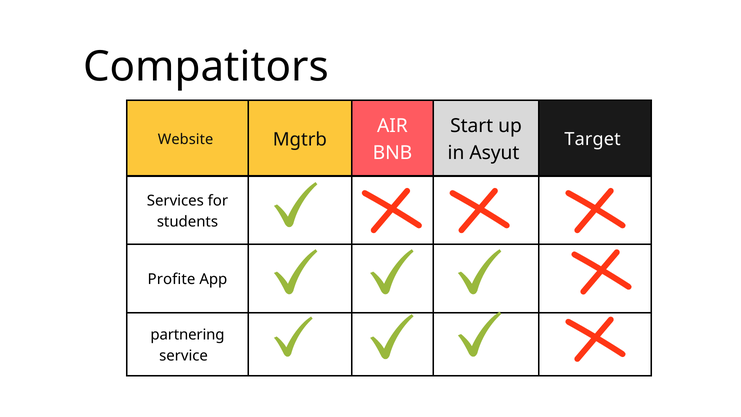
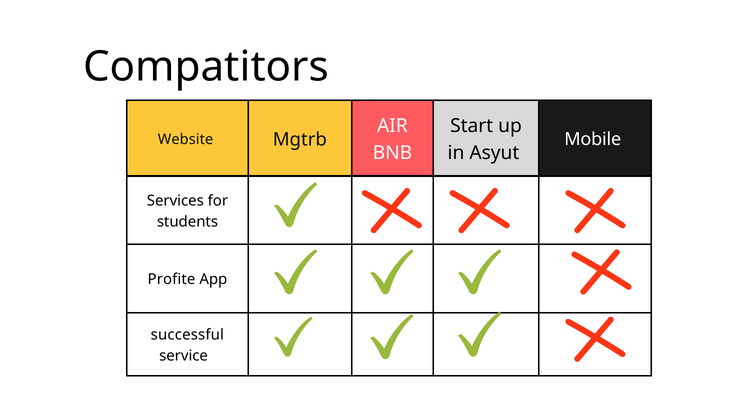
Target: Target -> Mobile (593, 139)
partnering: partnering -> successful (187, 335)
